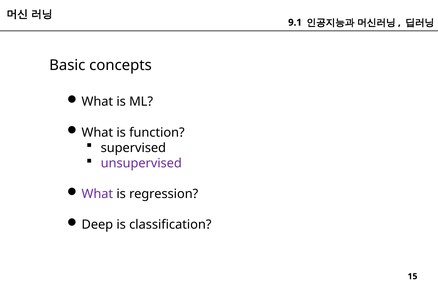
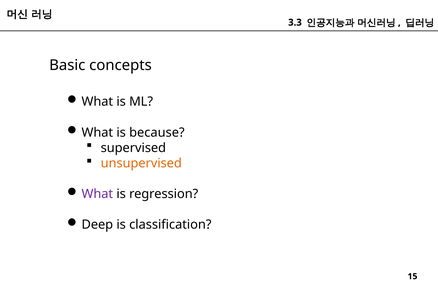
9.1: 9.1 -> 3.3 (295, 22)
function: function -> because (157, 132)
unsupervised colour: purple -> orange (141, 163)
